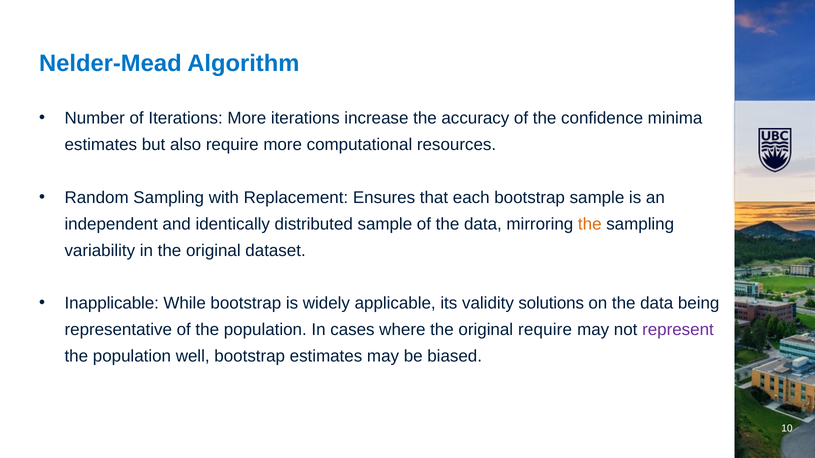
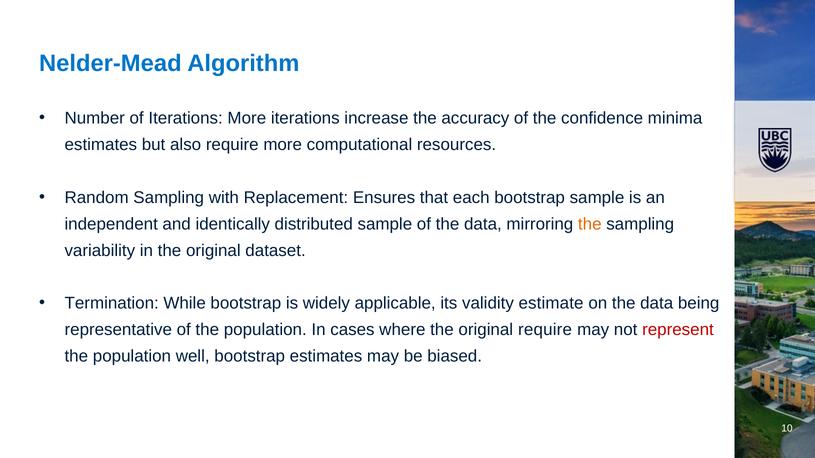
Inapplicable: Inapplicable -> Termination (112, 304)
solutions: solutions -> estimate (551, 304)
represent colour: purple -> red (678, 330)
